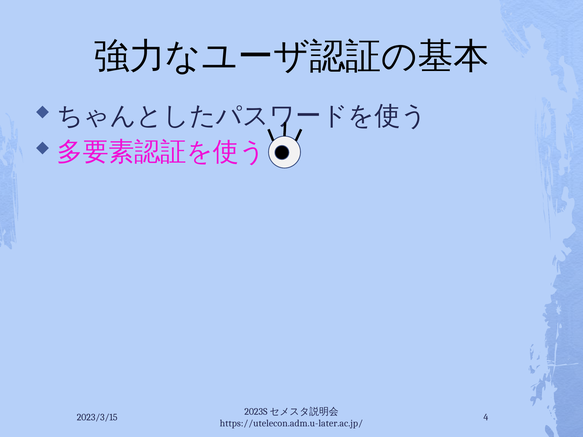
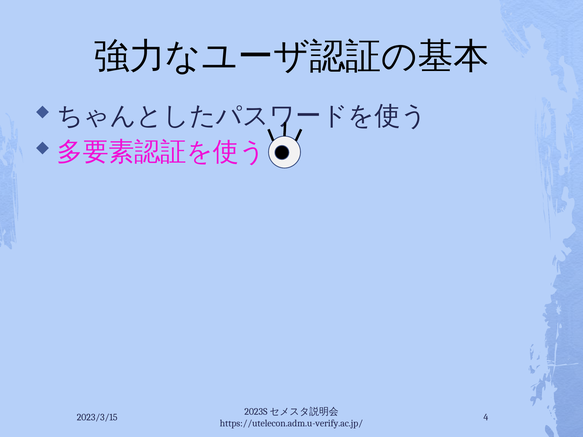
https://utelecon.adm.u-later.ac.jp/: https://utelecon.adm.u-later.ac.jp/ -> https://utelecon.adm.u-verify.ac.jp/ (291, 423)
